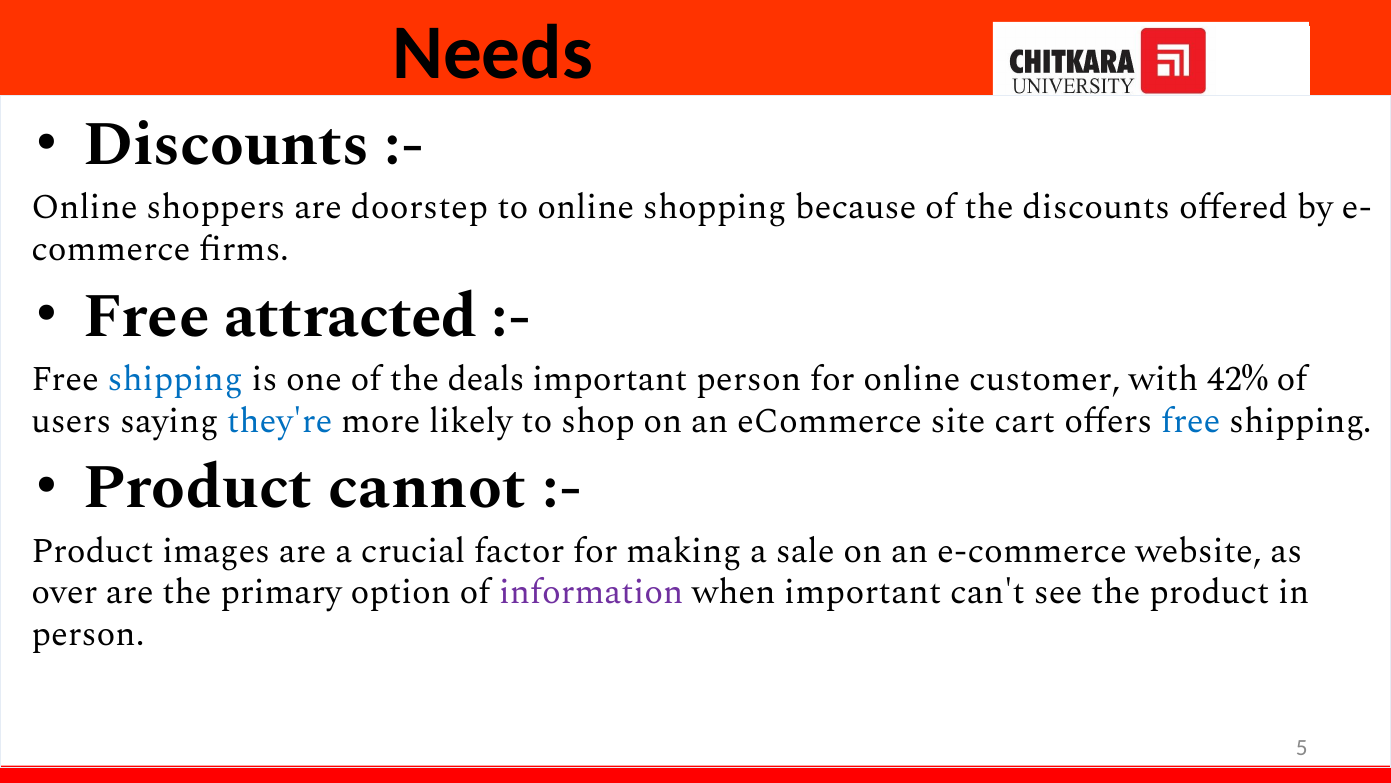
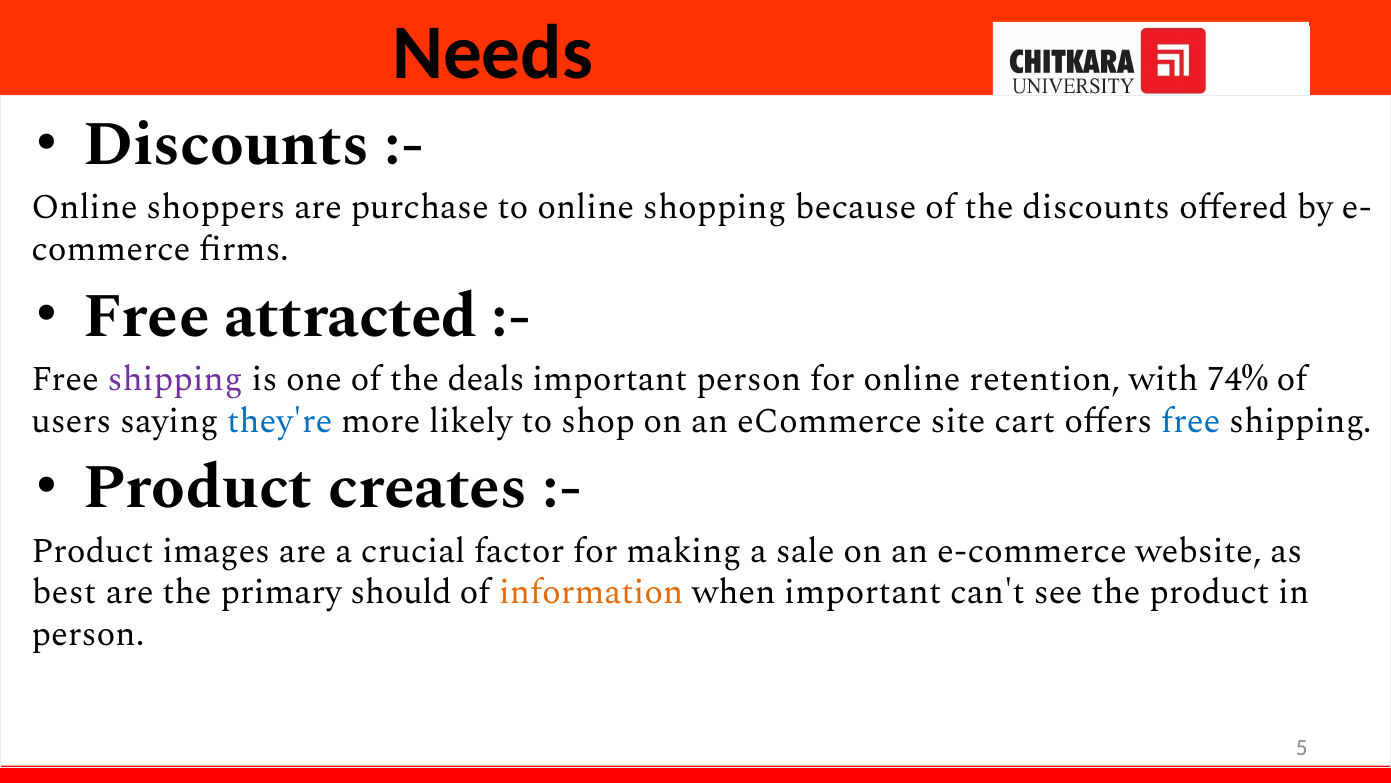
doorstep: doorstep -> purchase (420, 207)
shipping colour: blue -> purple (175, 379)
customer: customer -> retention (1045, 379)
42%: 42% -> 74% (1238, 379)
cannot: cannot -> creates (428, 487)
over: over -> best (64, 592)
option: option -> should (401, 592)
information colour: purple -> orange (591, 592)
